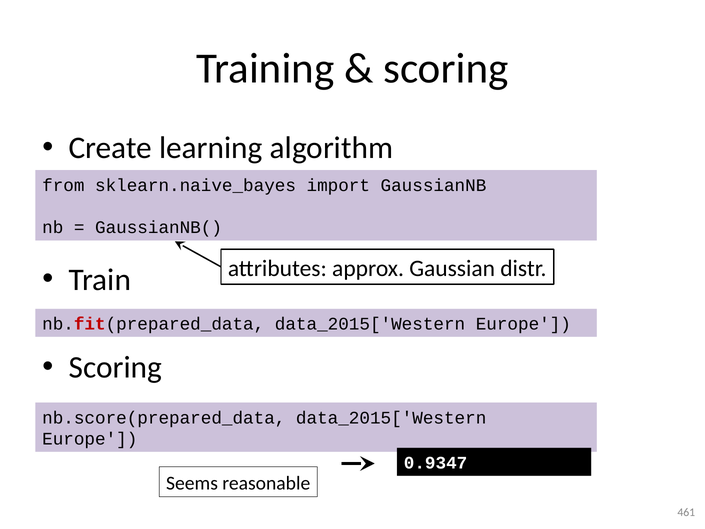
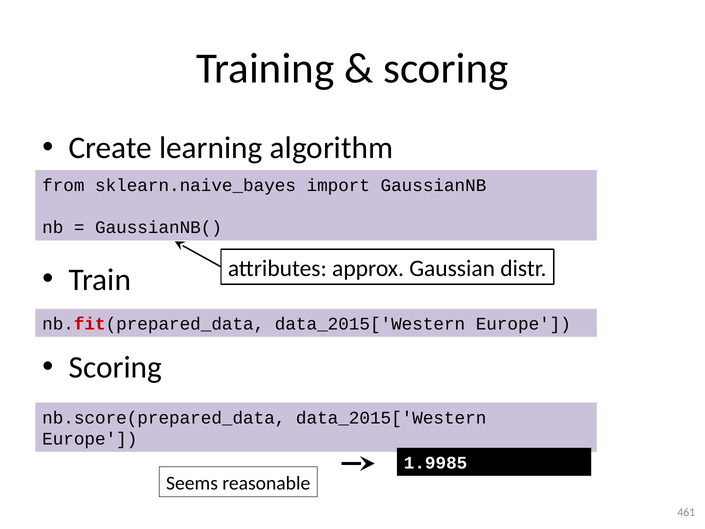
0.9347: 0.9347 -> 1.9985 (436, 463)
